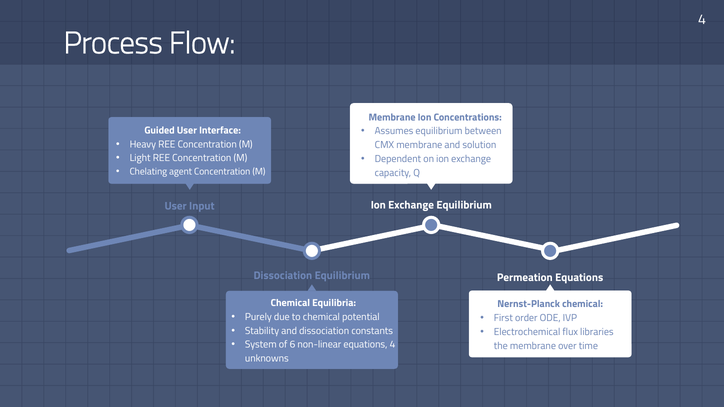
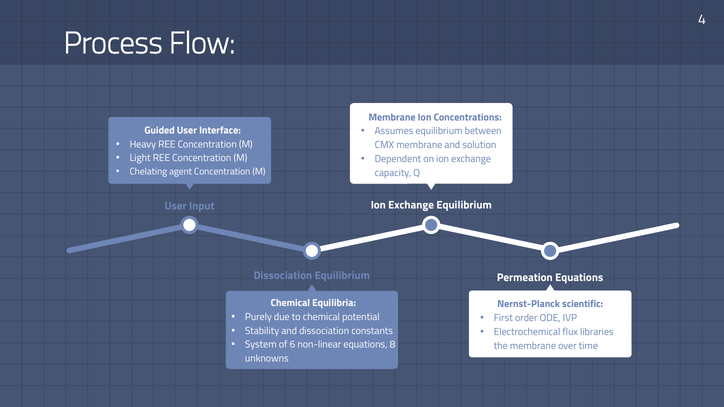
Nernst-Planck chemical: chemical -> scientific (583, 304)
equations 4: 4 -> 8 (392, 345)
